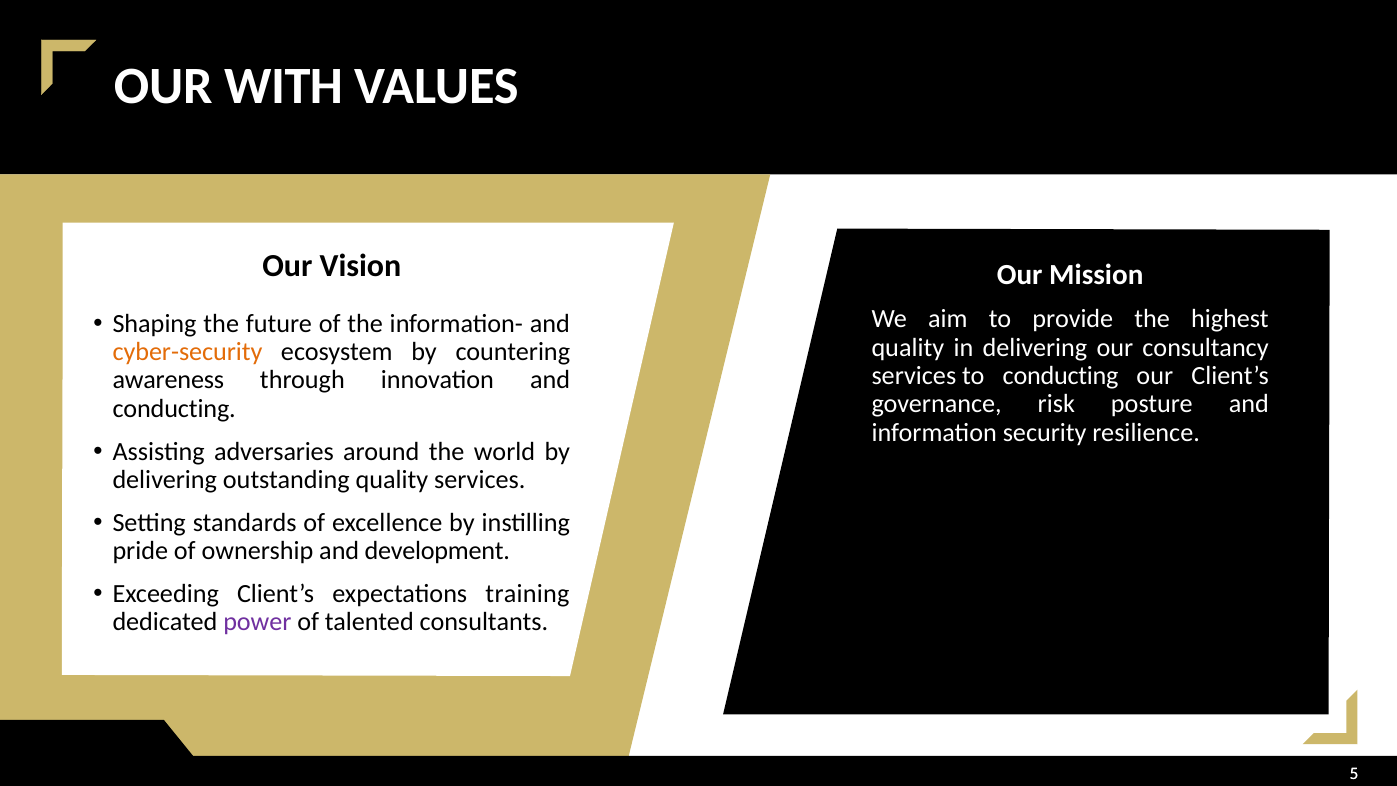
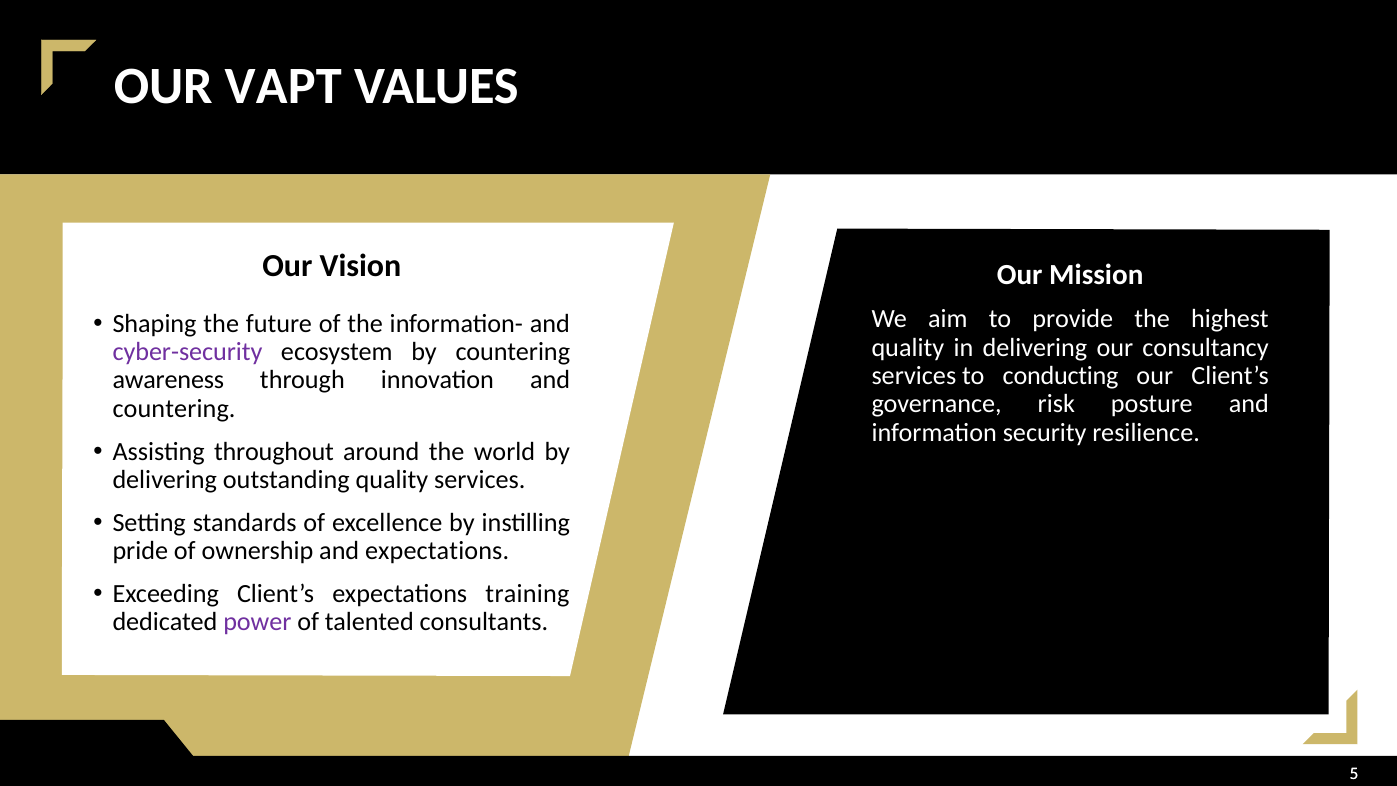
WITH: WITH -> VAPT (283, 86)
cyber-security colour: orange -> purple (187, 352)
conducting: conducting -> countering (174, 408)
adversaries: adversaries -> throughout (274, 451)
and development: development -> expectations (437, 551)
